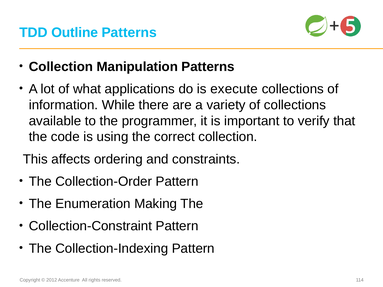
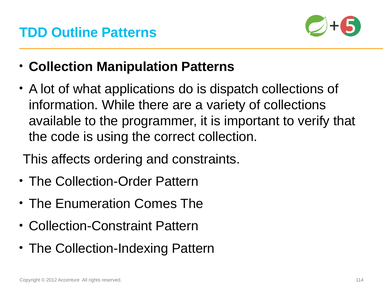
execute: execute -> dispatch (234, 89)
Making: Making -> Comes (156, 204)
